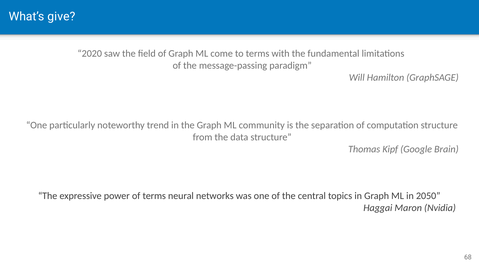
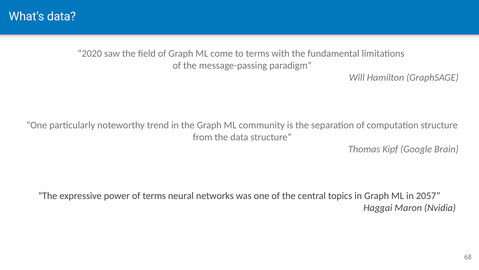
What’s give: give -> data (61, 17)
2050: 2050 -> 2057 (428, 195)
